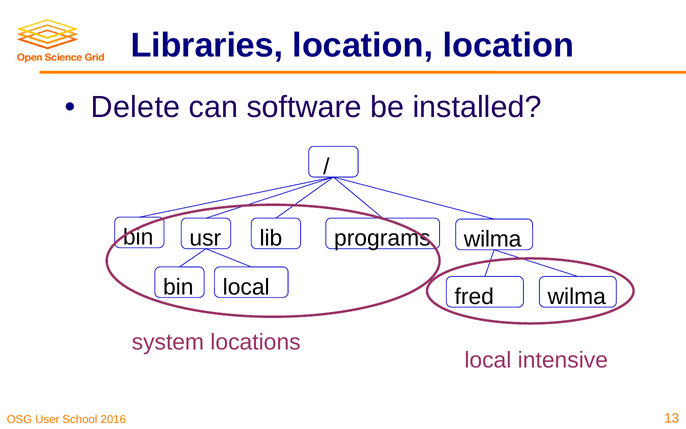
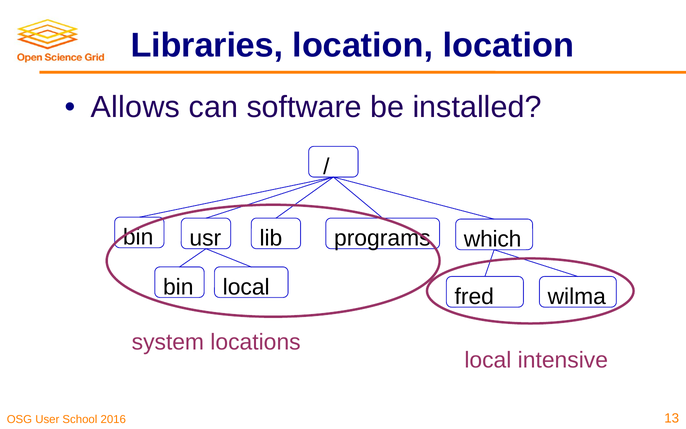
Delete: Delete -> Allows (135, 107)
programs wilma: wilma -> which (493, 239)
